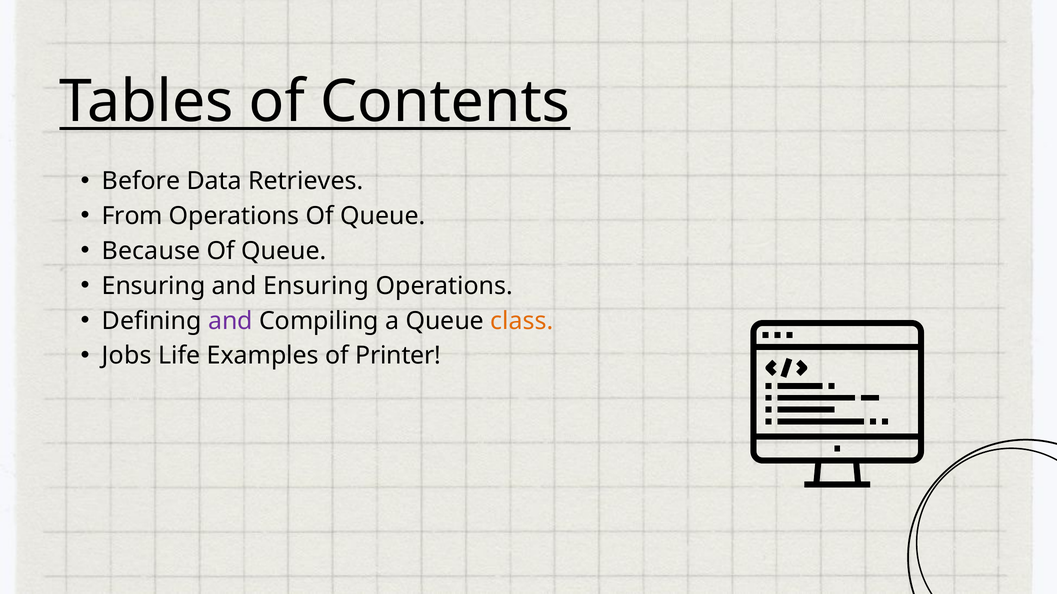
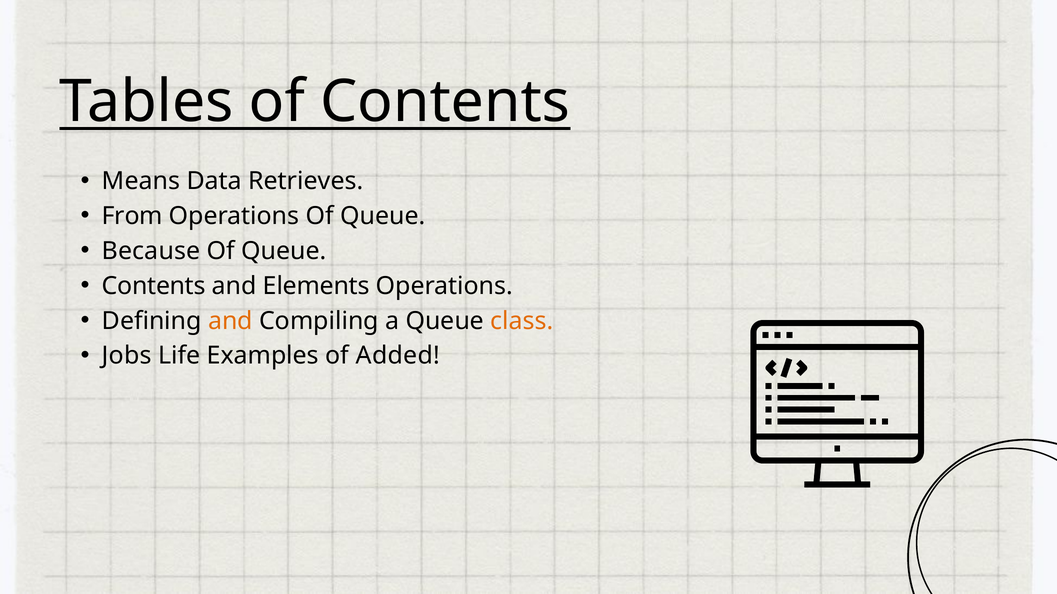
Before: Before -> Means (141, 181)
Ensuring: Ensuring -> Contents (154, 286)
and Ensuring: Ensuring -> Elements (316, 286)
and colour: purple -> orange (230, 321)
Printer: Printer -> Added (398, 356)
